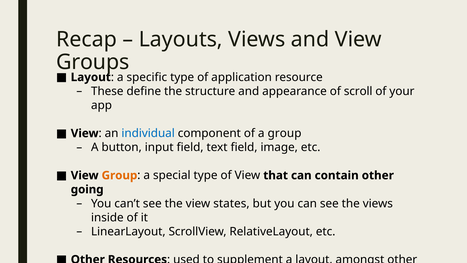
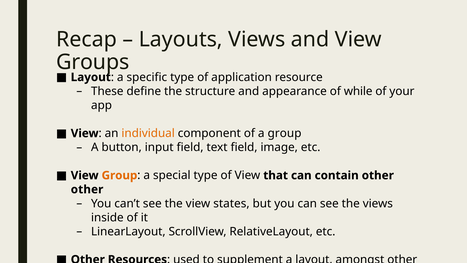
scroll: scroll -> while (358, 91)
individual colour: blue -> orange (148, 133)
going: going -> other (87, 189)
